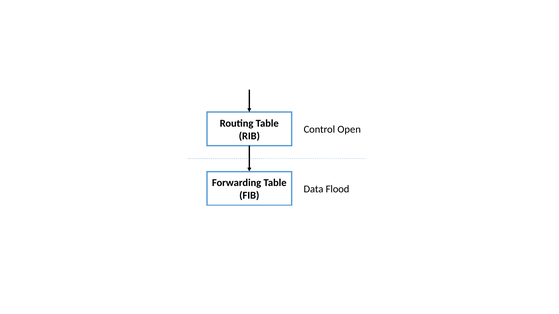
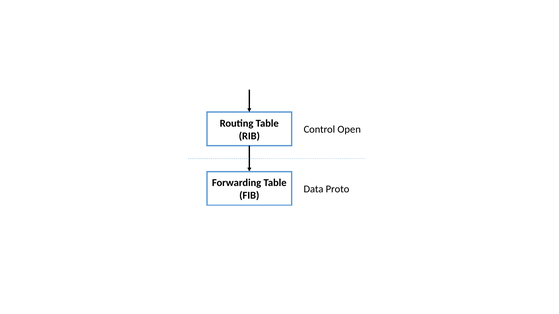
Flood: Flood -> Proto (337, 189)
